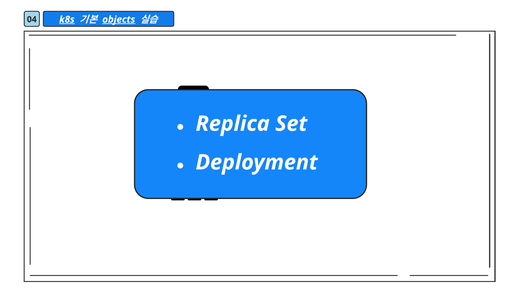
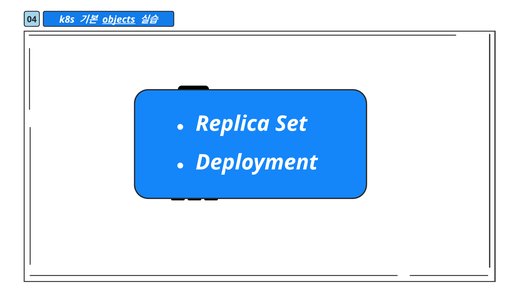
k8s underline: present -> none (67, 20)
